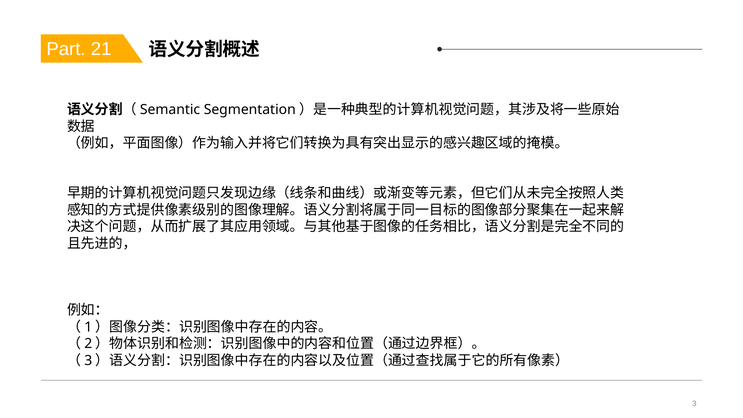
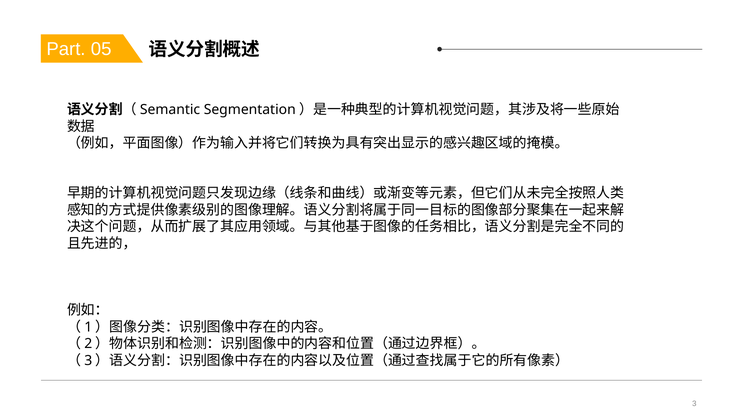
21: 21 -> 05 (101, 49)
